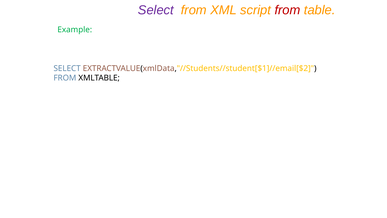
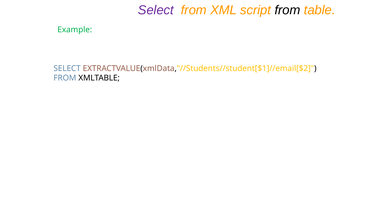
from colour: red -> black (287, 10)
